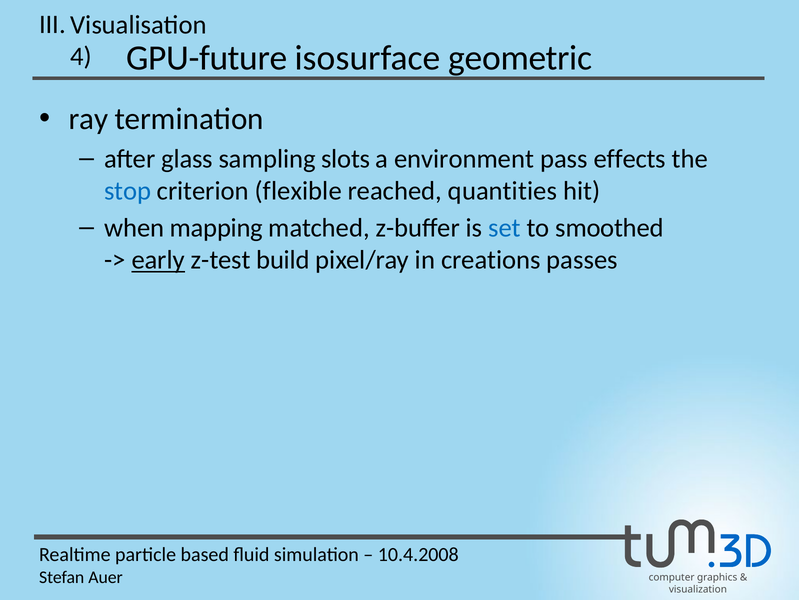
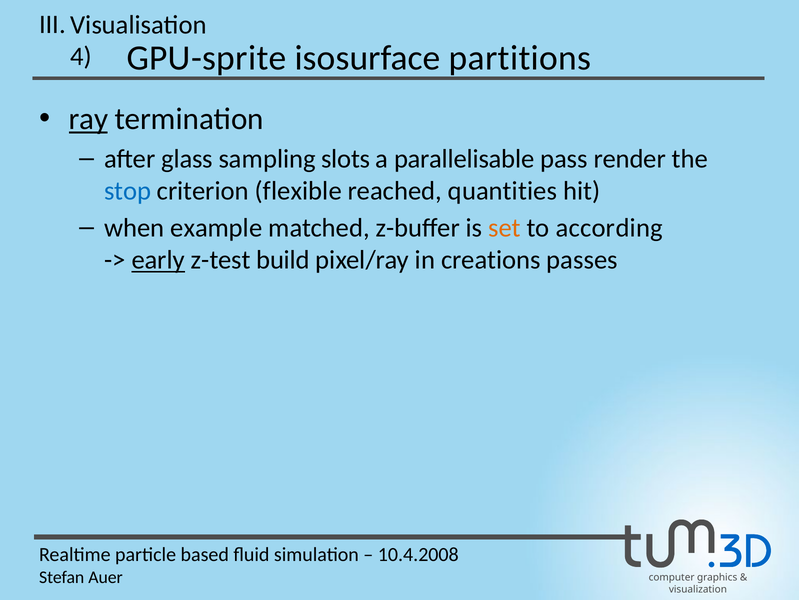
GPU-future: GPU-future -> GPU-sprite (206, 58)
geometric: geometric -> partitions (520, 58)
ray underline: none -> present (89, 119)
environment: environment -> parallelisable (464, 159)
effects: effects -> render (630, 159)
mapping: mapping -> example (216, 228)
set colour: blue -> orange (505, 228)
smoothed: smoothed -> according (609, 228)
